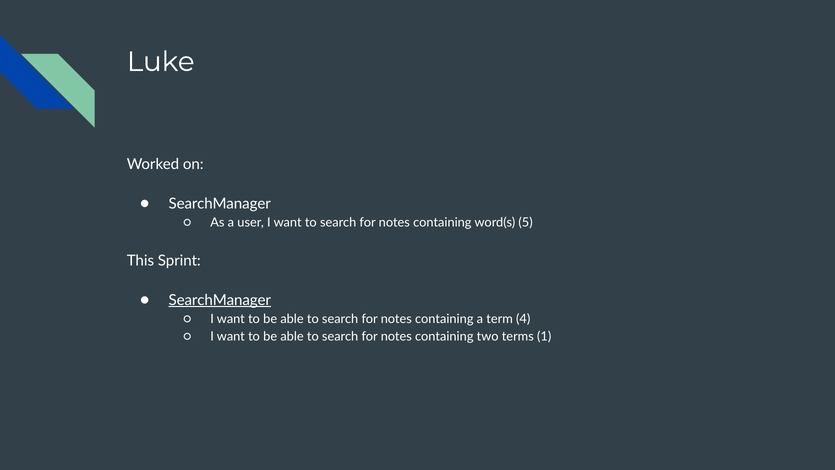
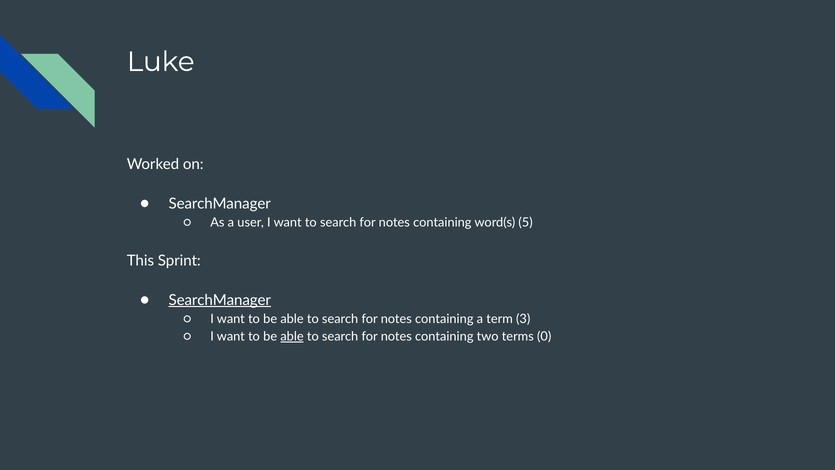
4: 4 -> 3 (523, 319)
able underline: none -> present (292, 336)
1: 1 -> 0 (544, 336)
